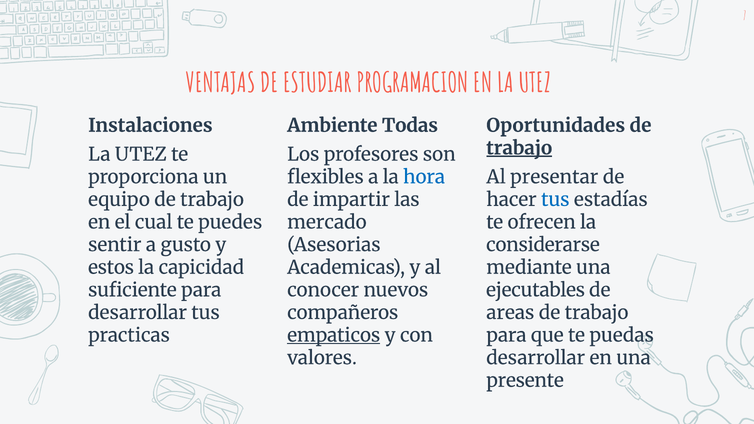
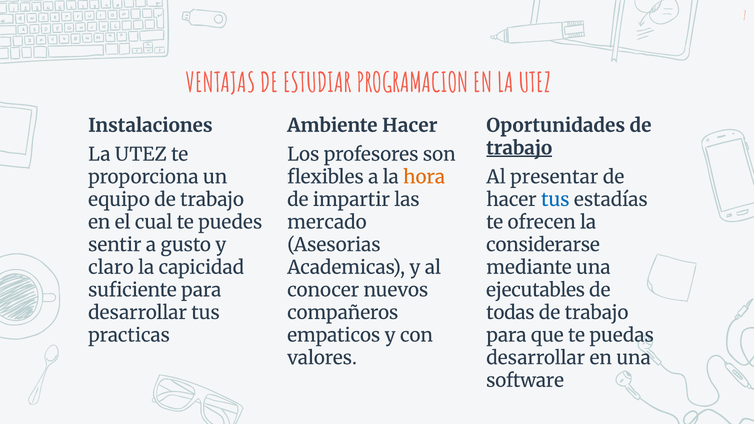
Ambiente Todas: Todas -> Hacer (410, 126)
hora colour: blue -> orange (424, 177)
estos: estos -> claro (111, 268)
areas: areas -> todas (510, 313)
empaticos underline: present -> none (334, 336)
presente: presente -> software (525, 381)
